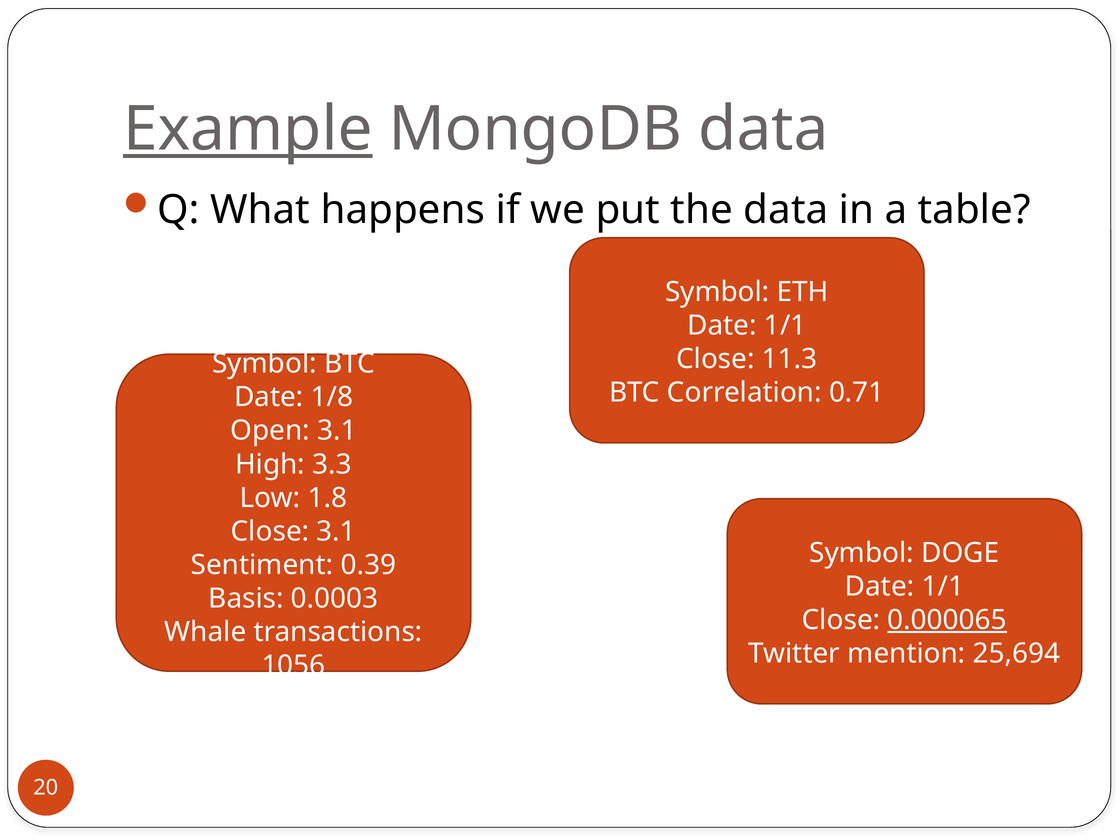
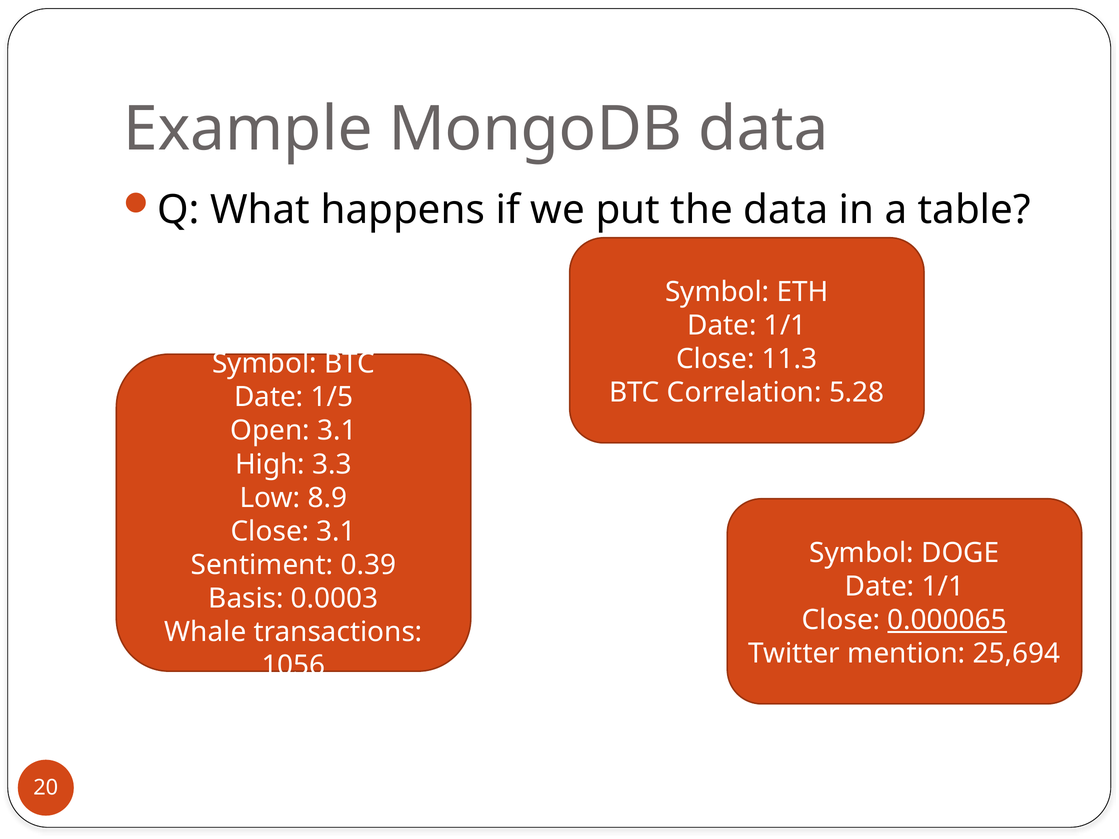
Example underline: present -> none (248, 129)
0.71: 0.71 -> 5.28 (857, 393)
1/8: 1/8 -> 1/5 (332, 397)
1.8: 1.8 -> 8.9 (327, 498)
